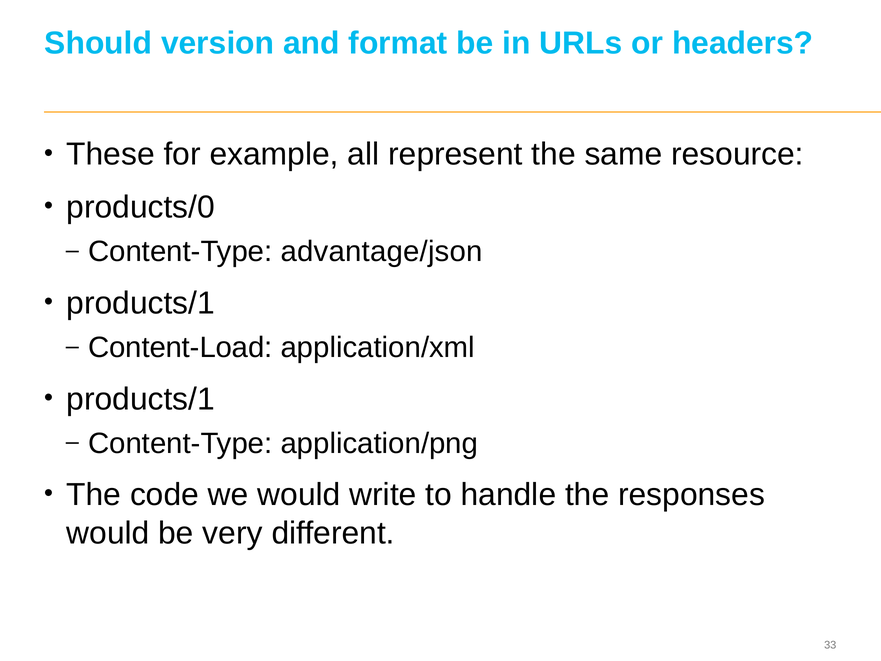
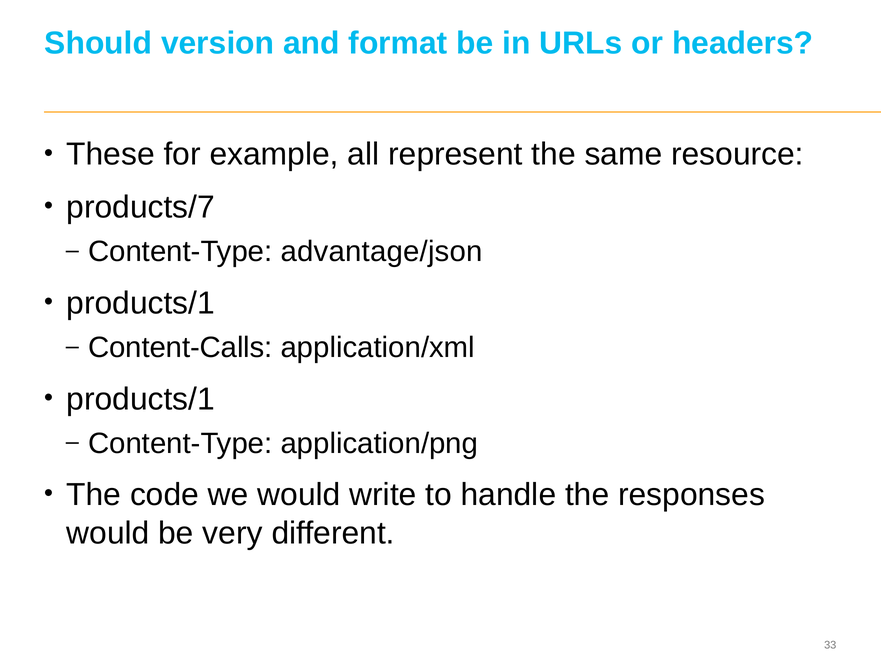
products/0: products/0 -> products/7 (141, 207)
Content-Load: Content-Load -> Content-Calls (180, 347)
